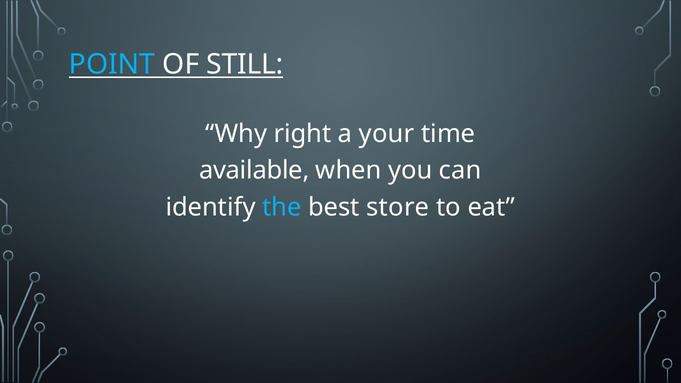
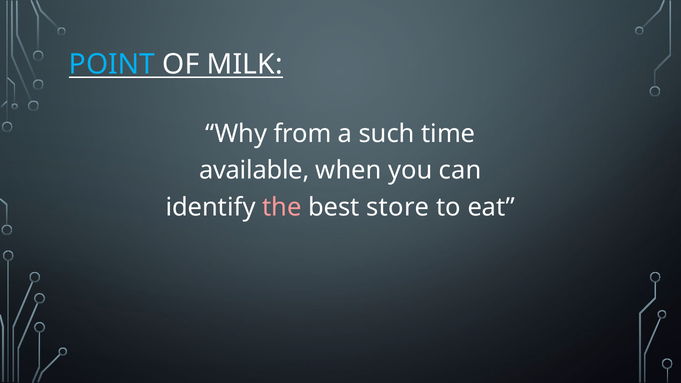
STILL: STILL -> MILK (245, 64)
right: right -> from (303, 134)
your: your -> such (387, 134)
the colour: light blue -> pink (282, 207)
